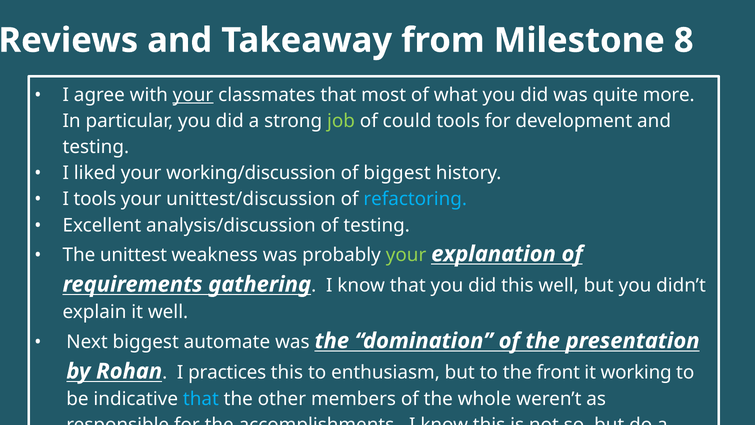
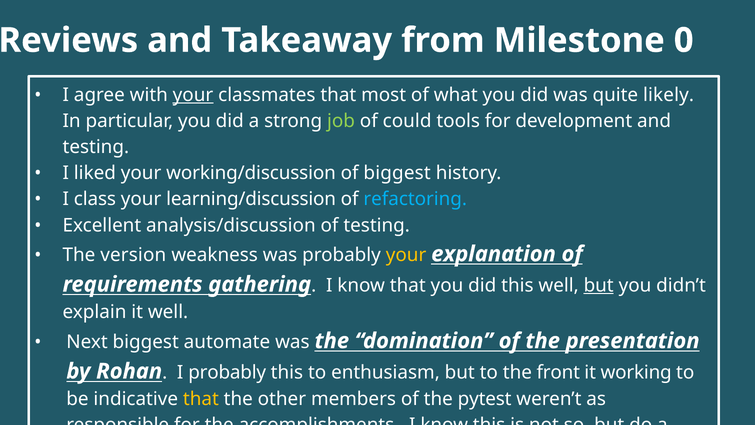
8: 8 -> 0 (684, 40)
more: more -> likely (669, 95)
I tools: tools -> class (95, 199)
unittest/discussion: unittest/discussion -> learning/discussion (251, 199)
unittest: unittest -> version (133, 255)
your colour: light green -> yellow (406, 255)
but underline: none -> present (599, 285)
I practices: practices -> probably (227, 372)
that colour: light blue -> yellow (201, 399)
whole: whole -> pytest (485, 399)
